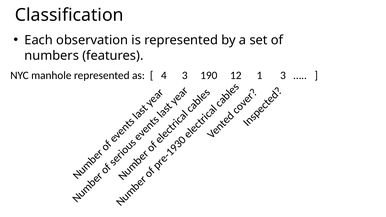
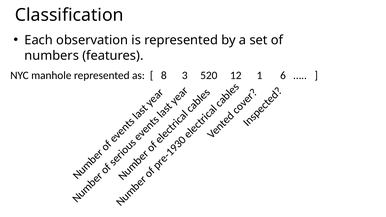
4: 4 -> 8 (164, 76)
190: 190 -> 520 (209, 76)
1 3: 3 -> 6 (283, 76)
